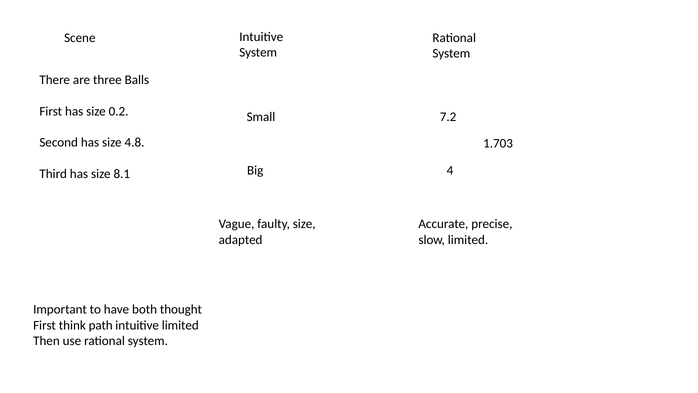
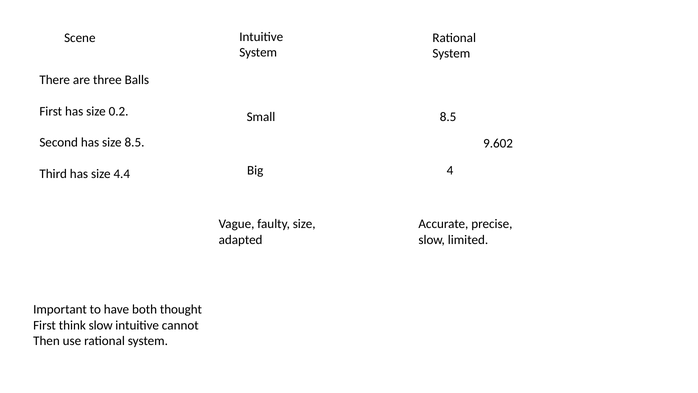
7.2: 7.2 -> 8.5 (448, 117)
size 4.8: 4.8 -> 8.5 (134, 142)
1.703: 1.703 -> 9.602 (498, 143)
8.1: 8.1 -> 4.4 (122, 174)
think path: path -> slow (101, 325)
intuitive limited: limited -> cannot (180, 325)
